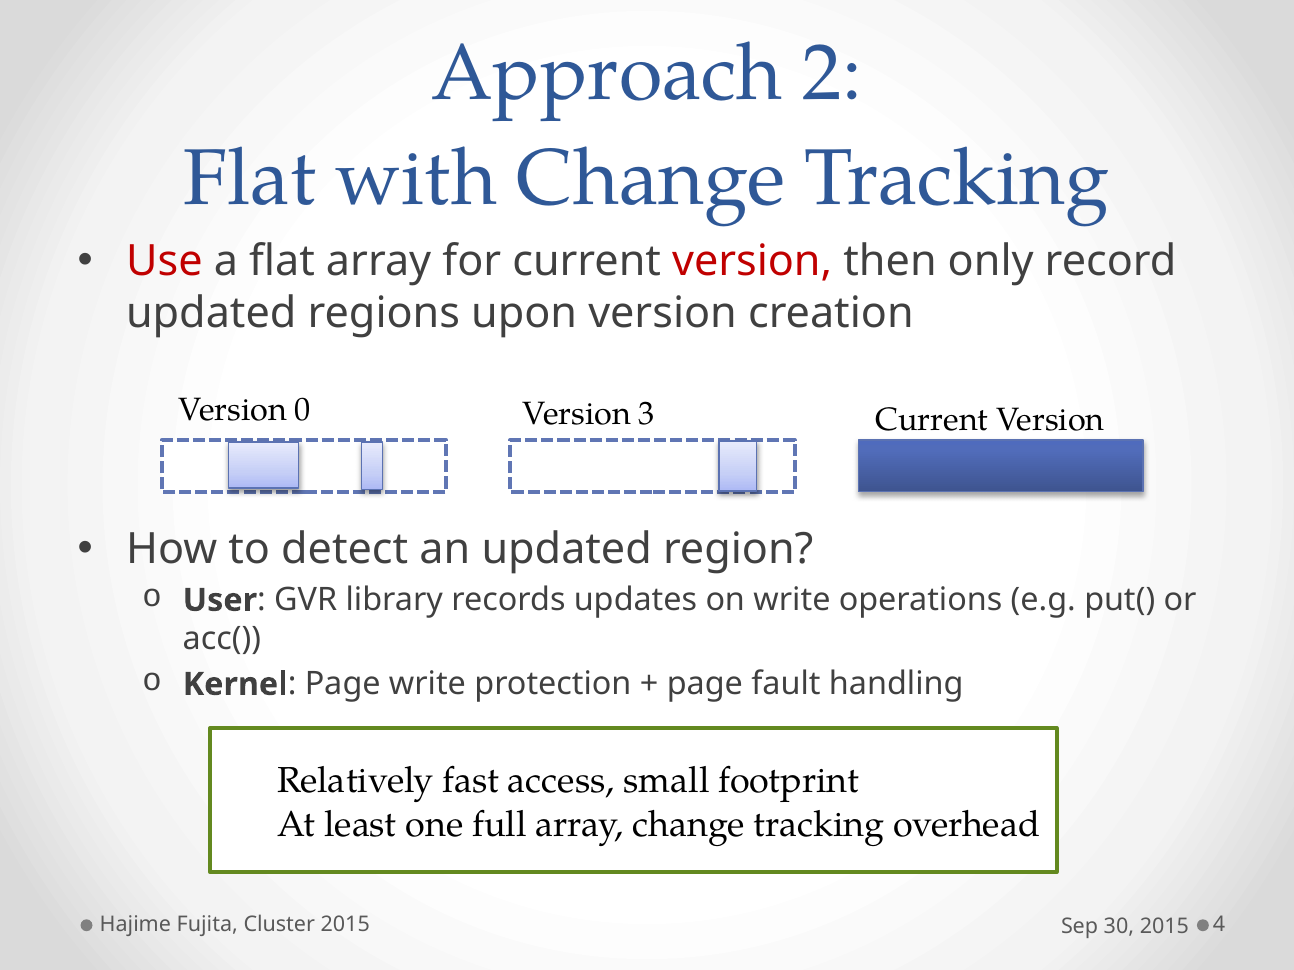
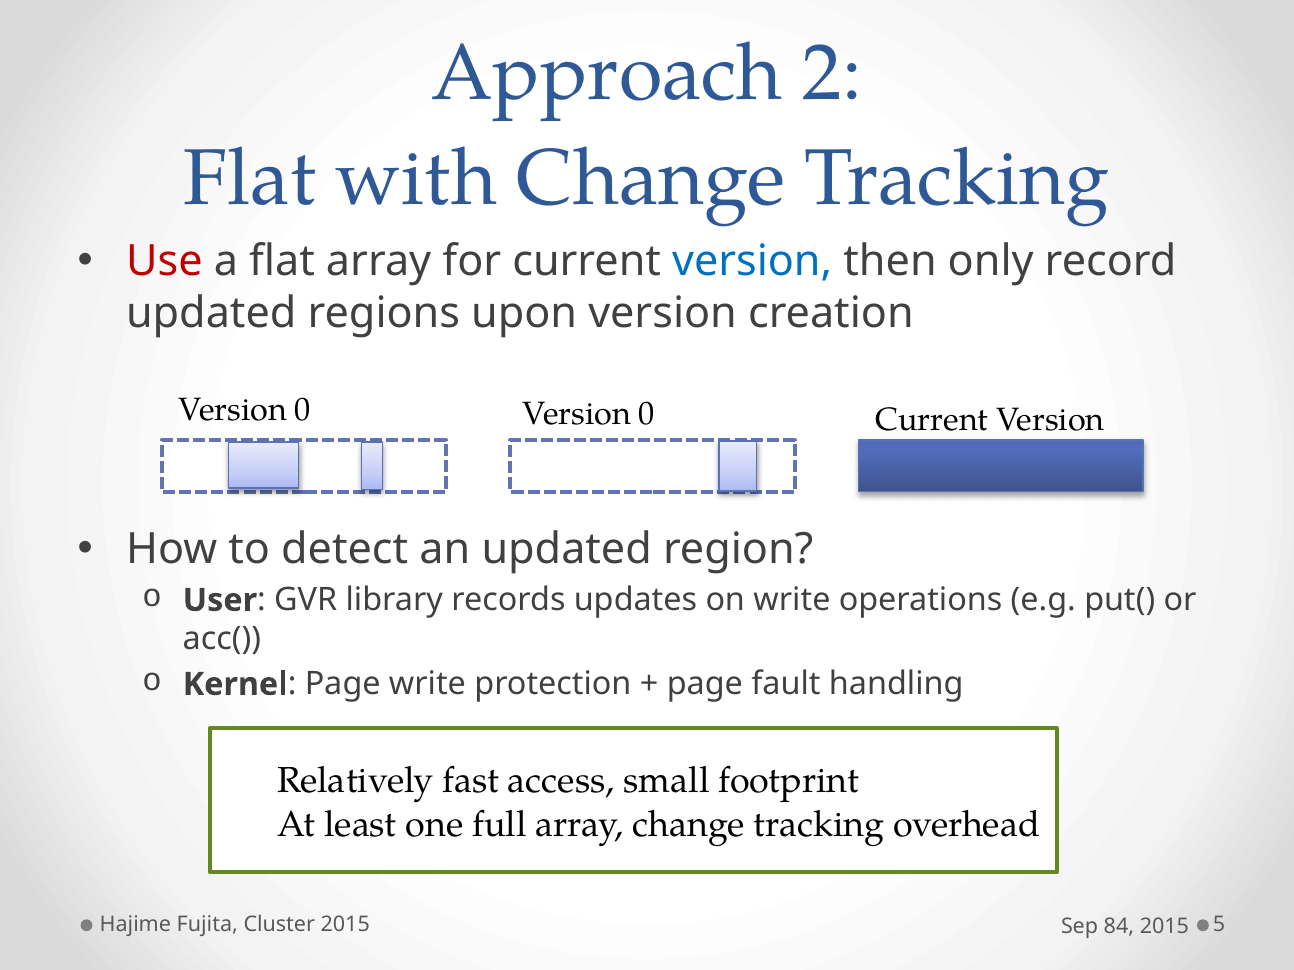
version colour: red -> blue (752, 262)
3: 3 -> 0 (647, 415)
4: 4 -> 5 (1219, 925)
30: 30 -> 84 (1119, 927)
